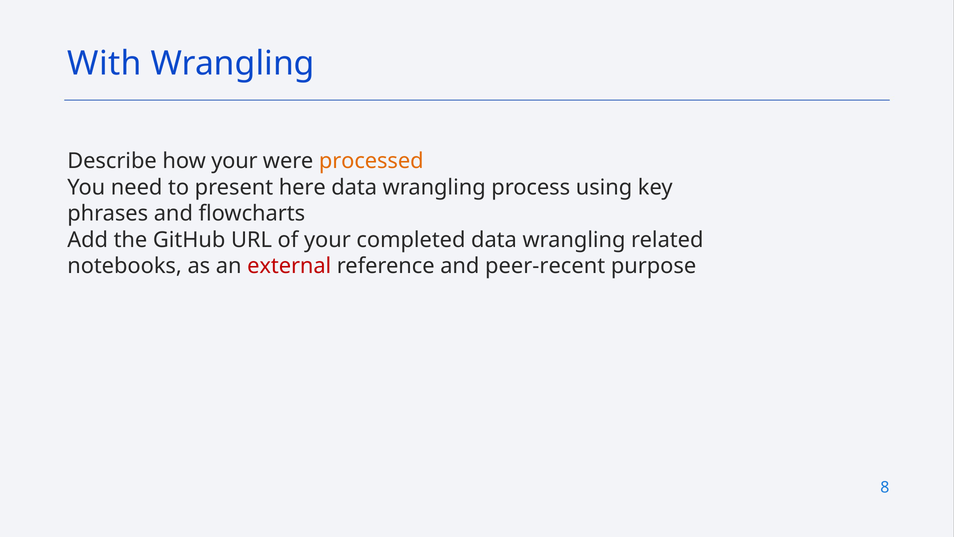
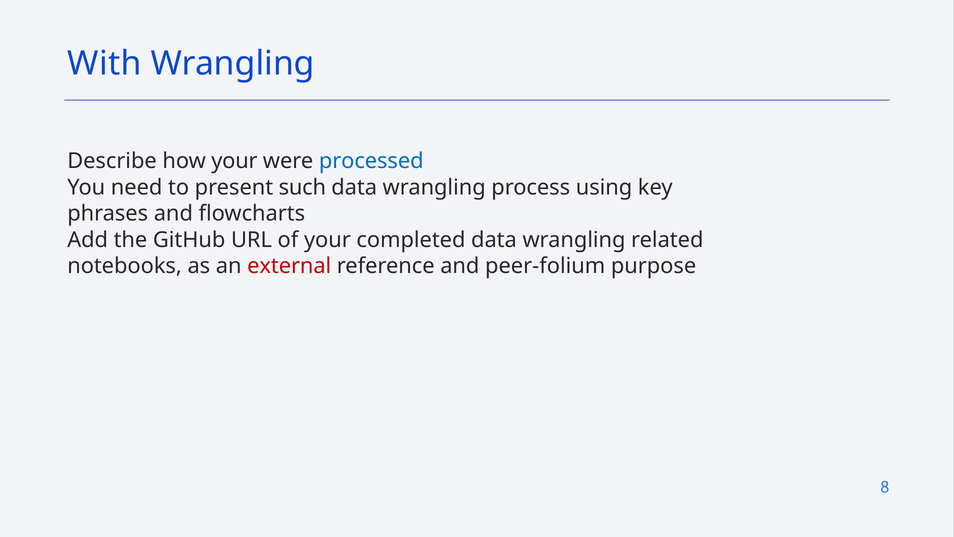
processed colour: orange -> blue (371, 161)
here: here -> such (302, 187)
peer-recent: peer-recent -> peer-folium (545, 266)
